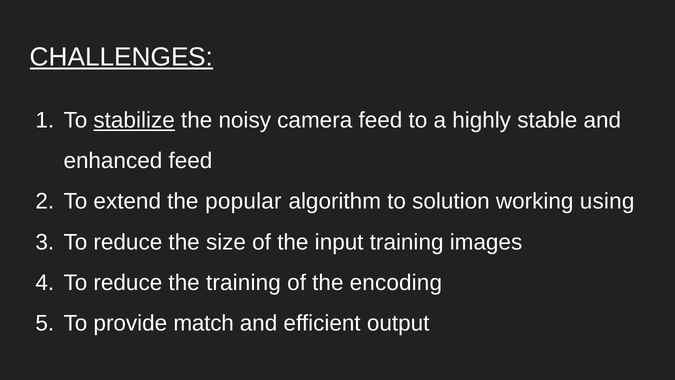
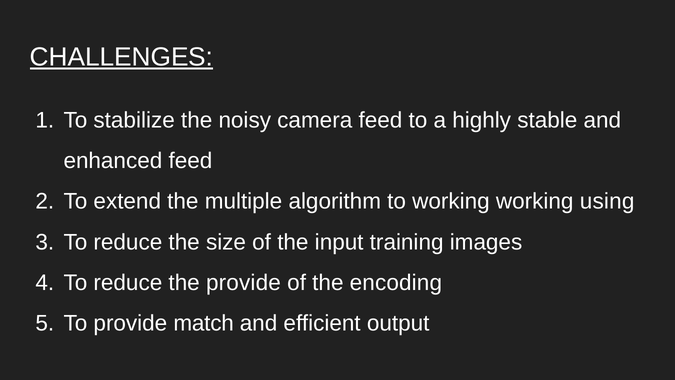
stabilize underline: present -> none (134, 120)
popular: popular -> multiple (244, 201)
to solution: solution -> working (451, 201)
the training: training -> provide (243, 282)
